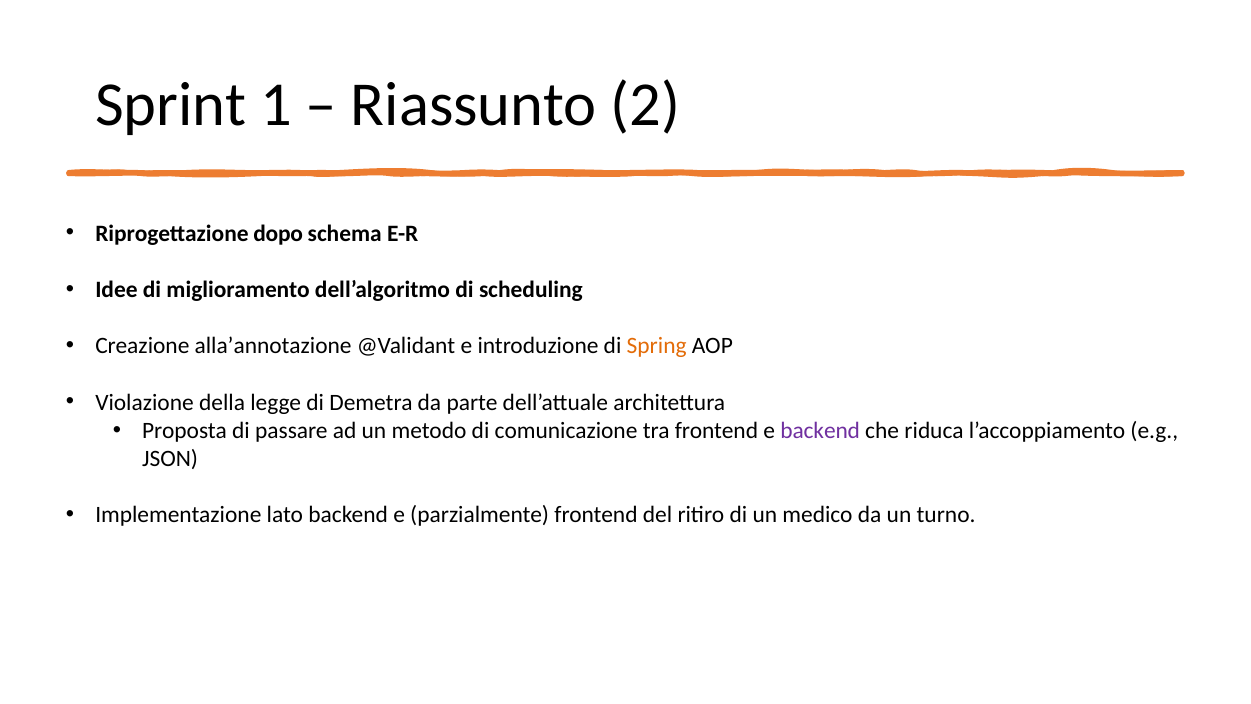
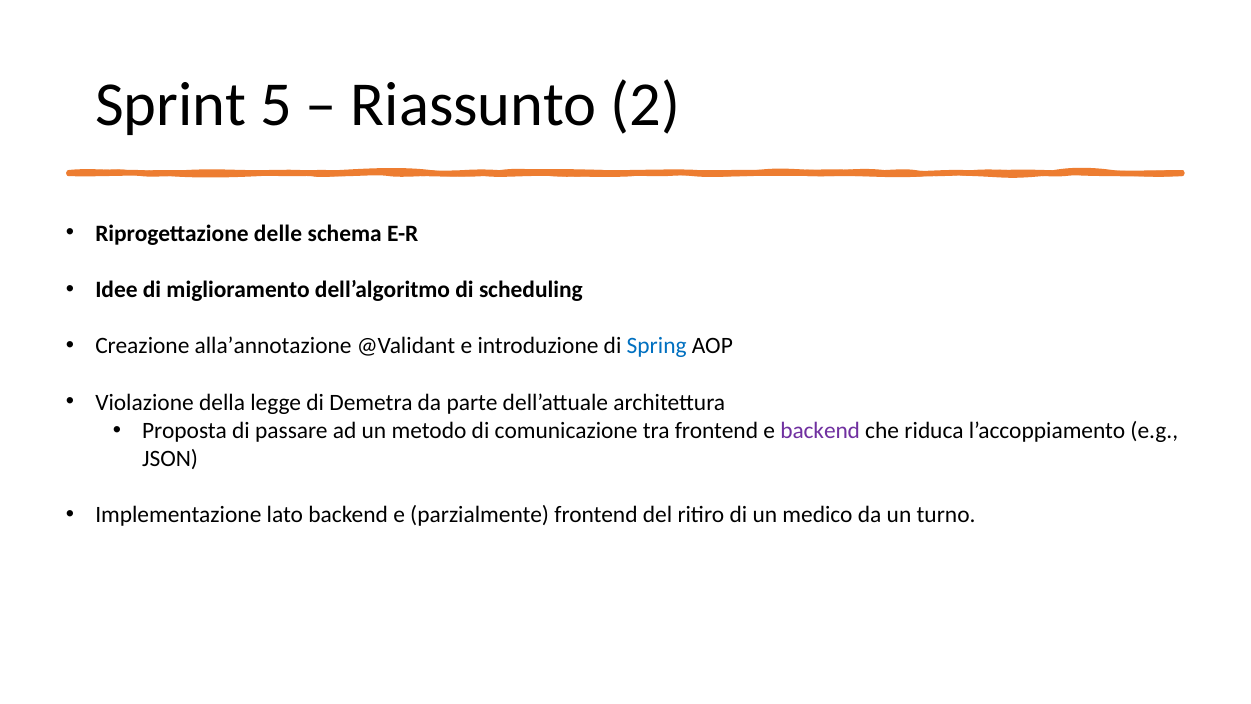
1: 1 -> 5 (276, 105)
dopo: dopo -> delle (278, 233)
Spring colour: orange -> blue (657, 346)
